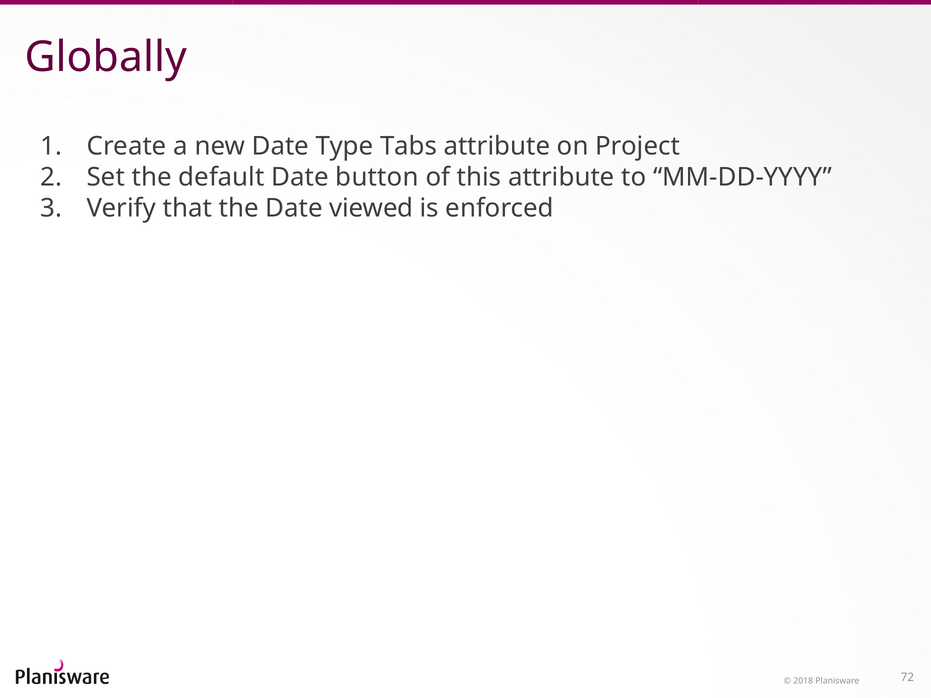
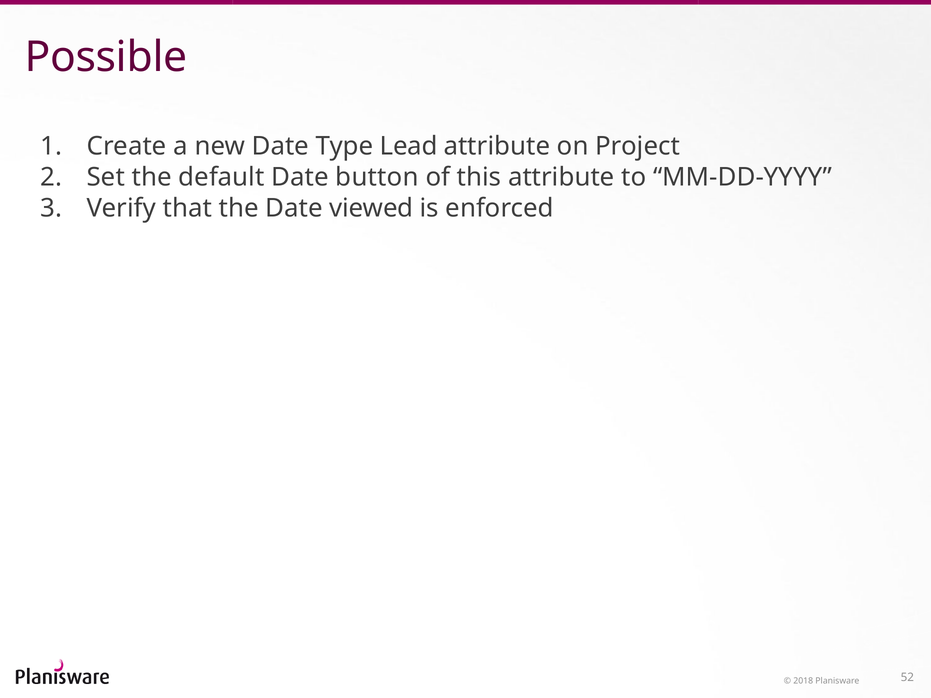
Globally: Globally -> Possible (106, 57)
Tabs: Tabs -> Lead (409, 146)
72: 72 -> 52 (907, 678)
